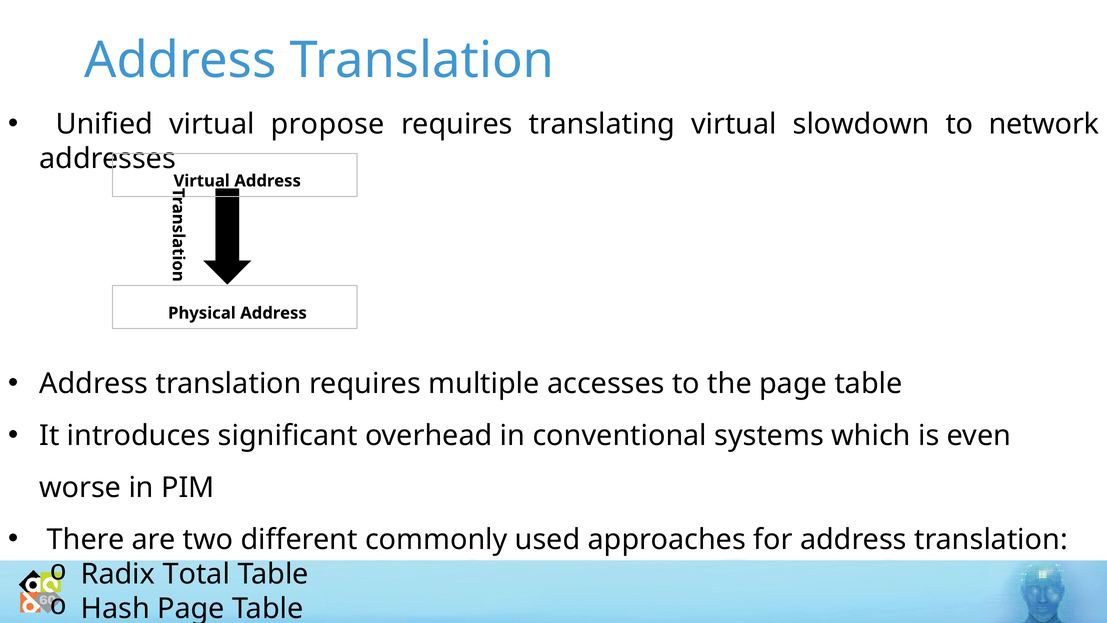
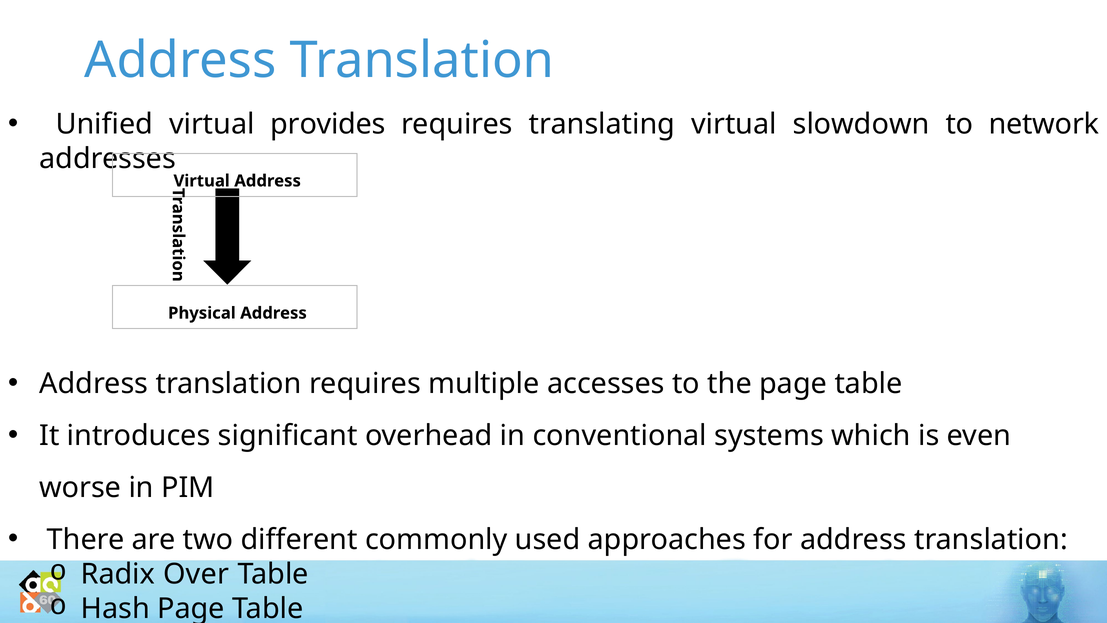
propose: propose -> provides (328, 124)
Total: Total -> Over (196, 574)
